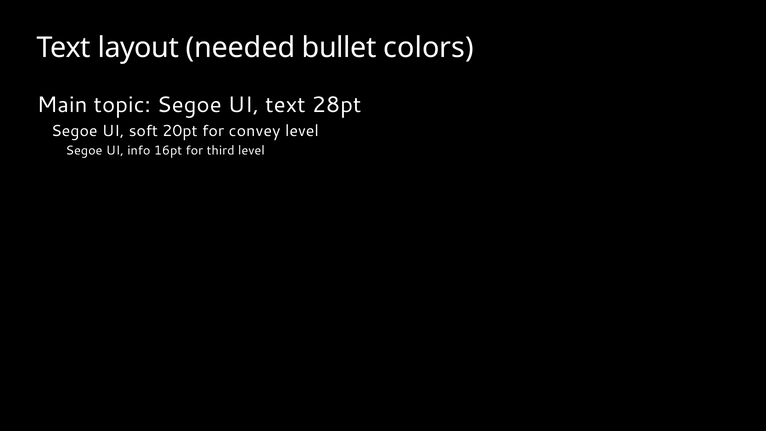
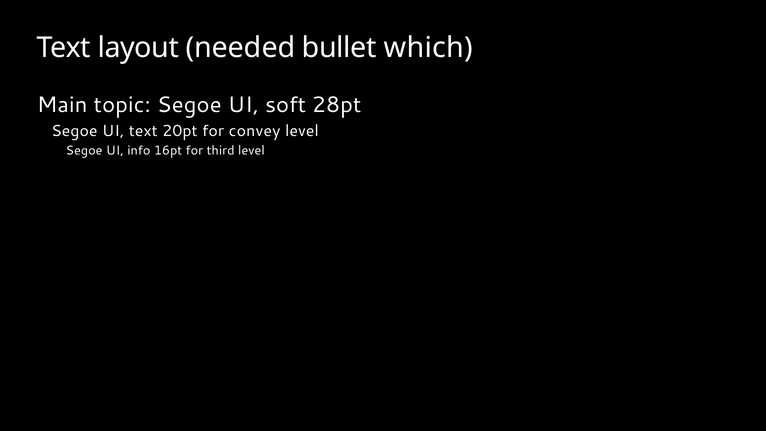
colors: colors -> which (428, 48)
UI text: text -> soft (286, 105)
UI soft: soft -> text (143, 131)
